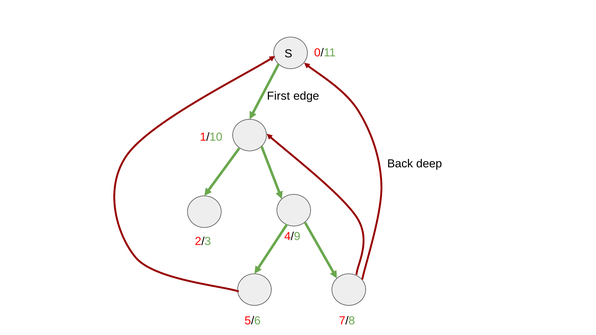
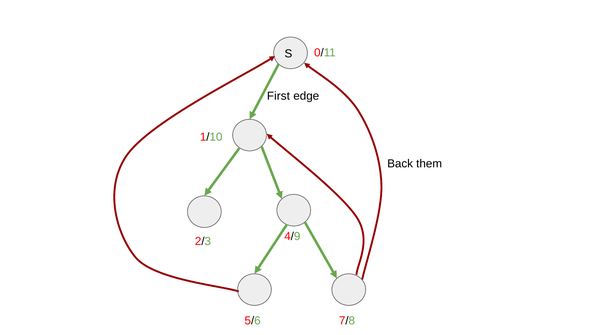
deep: deep -> them (429, 164)
